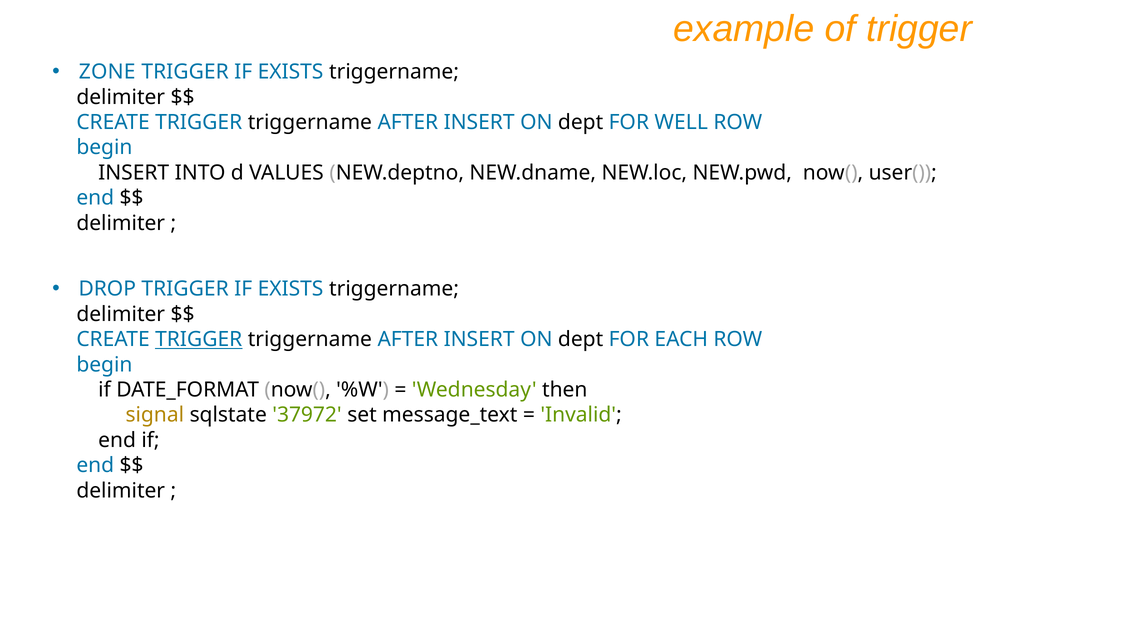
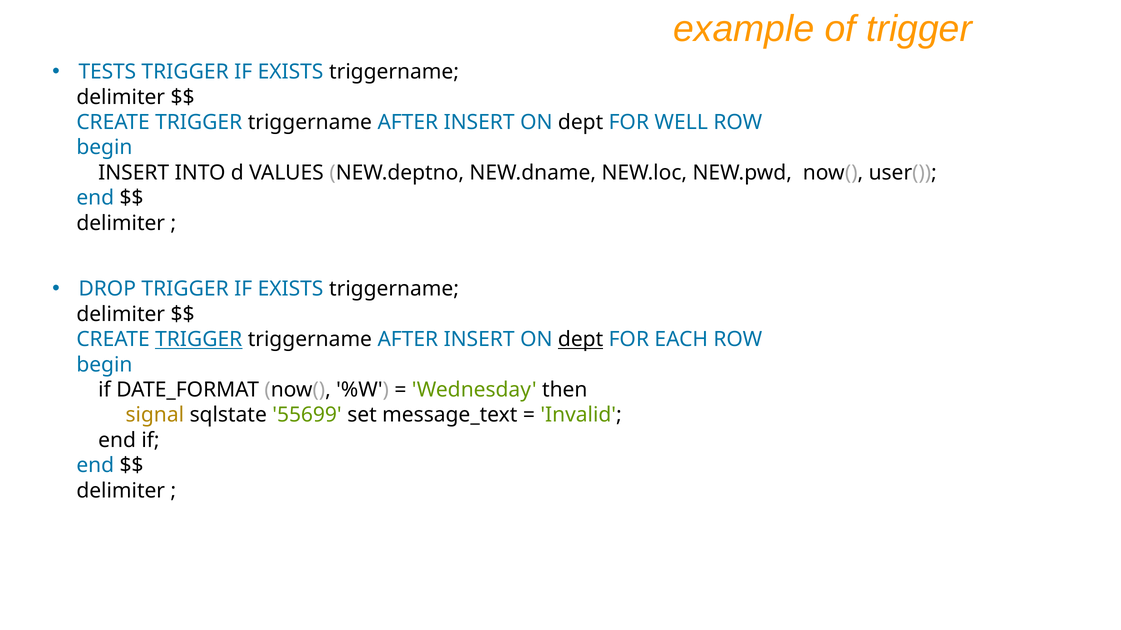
ZONE: ZONE -> TESTS (107, 72)
dept underline: none -> present (581, 340)
37972: 37972 -> 55699 (307, 415)
